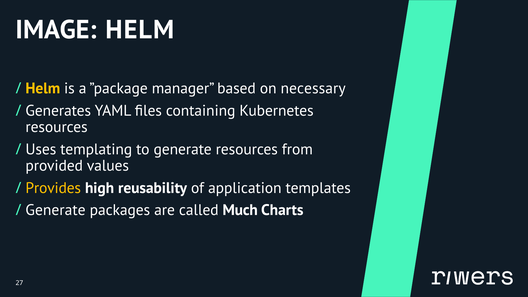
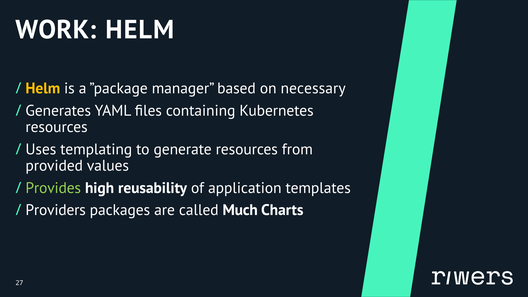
IMAGE: IMAGE -> WORK (56, 30)
Provides colour: yellow -> light green (53, 188)
Generate: Generate -> Providers (56, 210)
